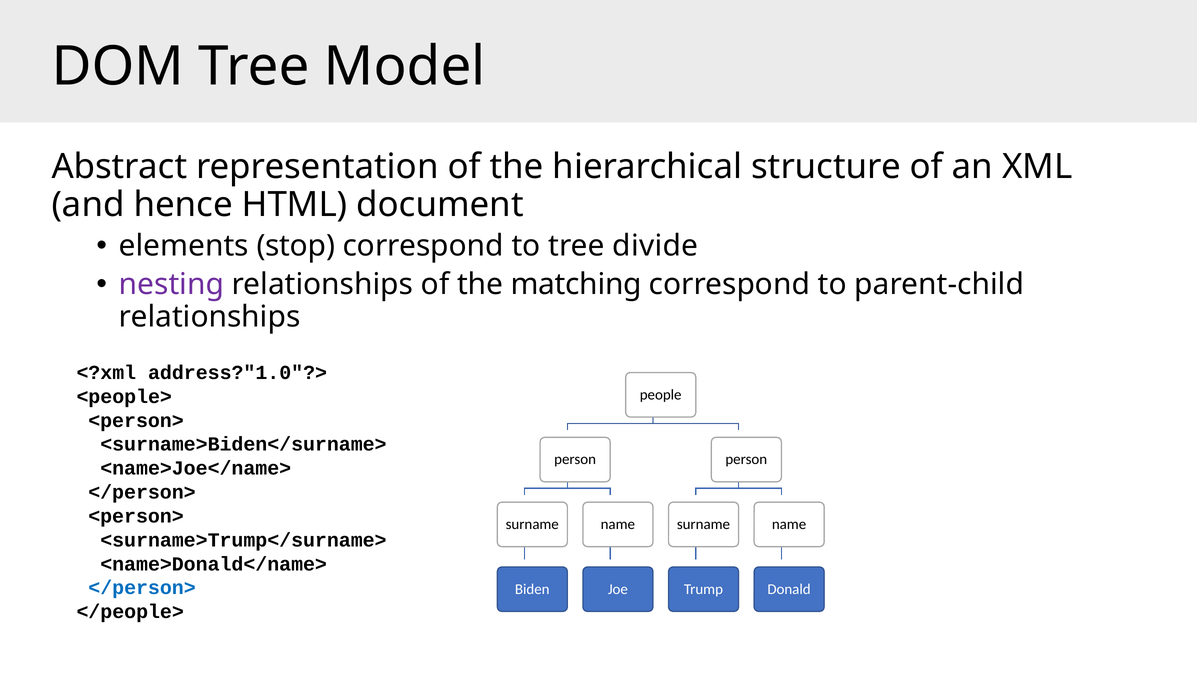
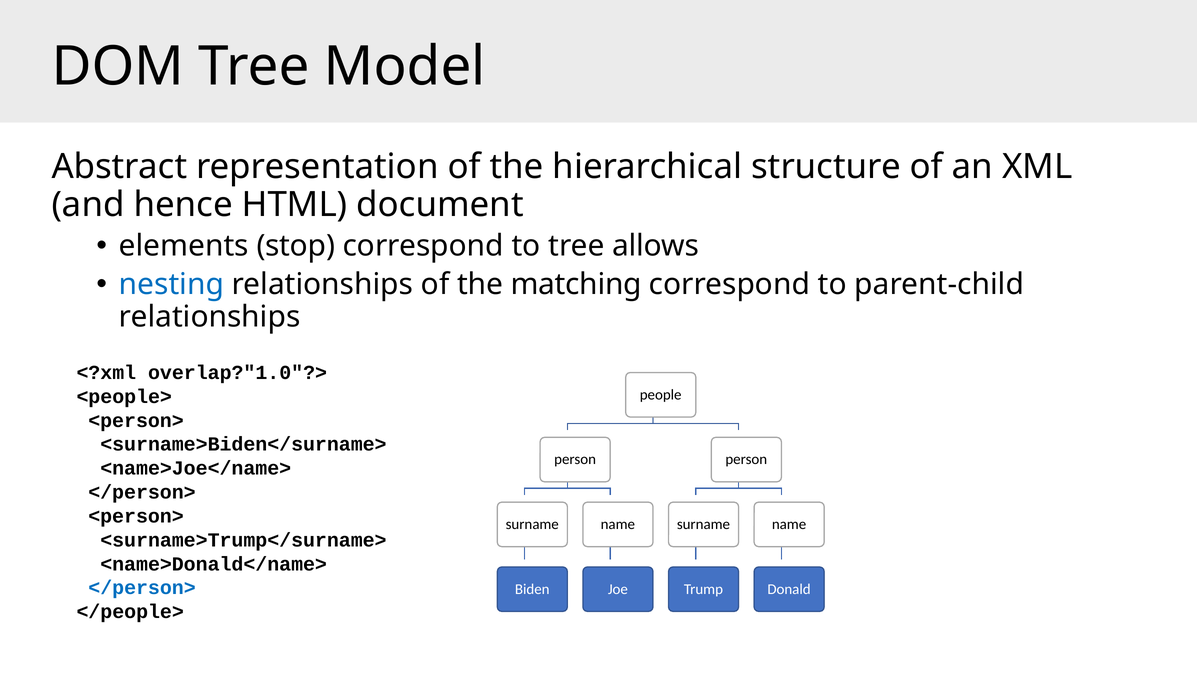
divide: divide -> allows (656, 246)
nesting colour: purple -> blue (171, 285)
address?"1.0"?>: address?"1.0"?> -> overlap?"1.0"?> (238, 373)
